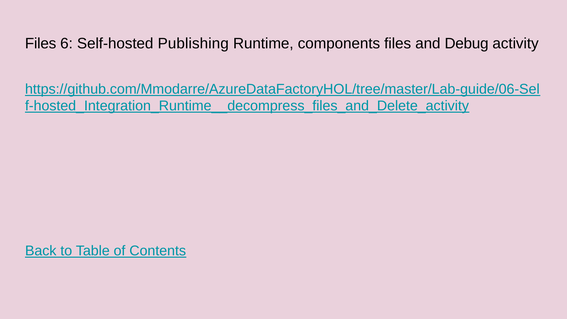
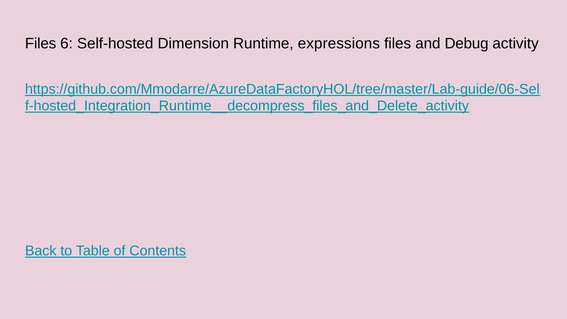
Publishing: Publishing -> Dimension (193, 43)
components: components -> expressions (339, 43)
